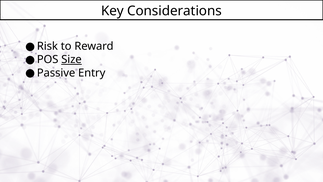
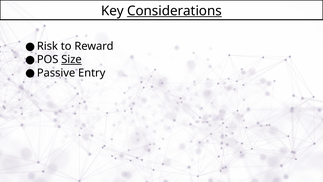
Considerations underline: none -> present (174, 11)
